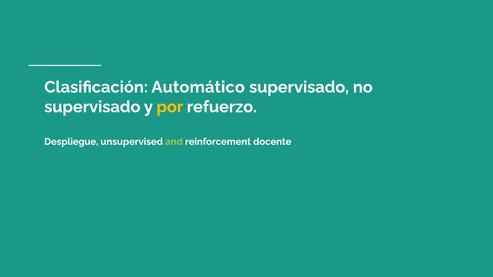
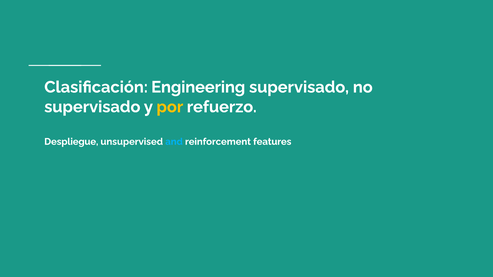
Automático: Automático -> Engineering (198, 87)
and colour: light green -> light blue (174, 142)
docente: docente -> features (272, 142)
